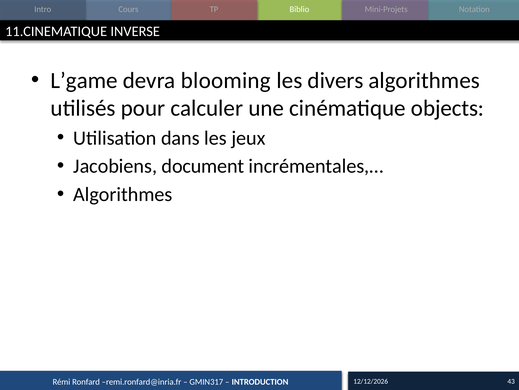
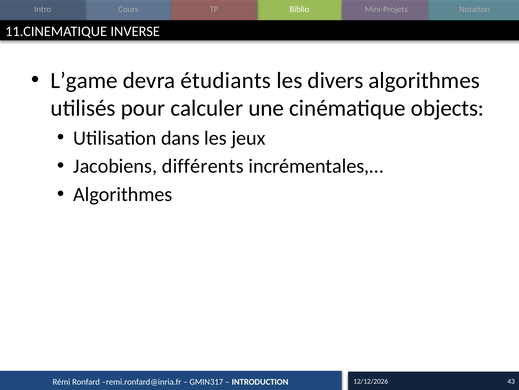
blooming: blooming -> étudiants (226, 80)
document: document -> différents (203, 166)
